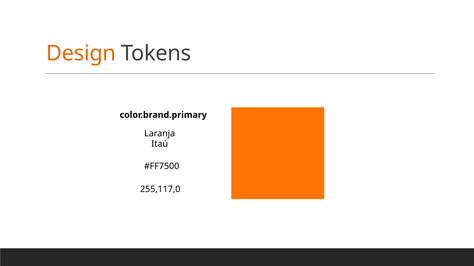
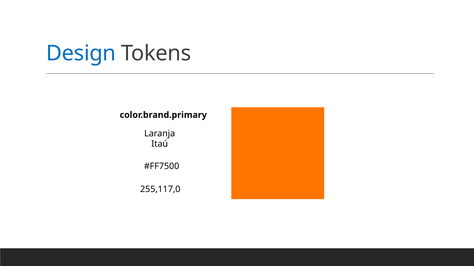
Design colour: orange -> blue (81, 53)
